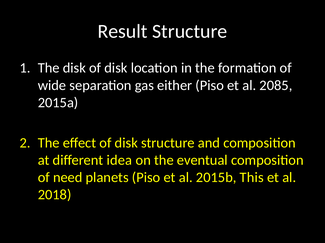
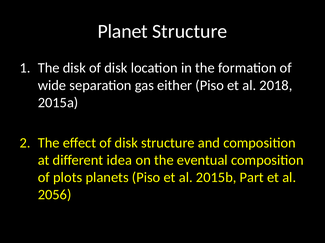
Result: Result -> Planet (123, 31)
2085: 2085 -> 2018 (276, 86)
need: need -> plots (68, 178)
This: This -> Part (252, 178)
2018: 2018 -> 2056 (55, 195)
